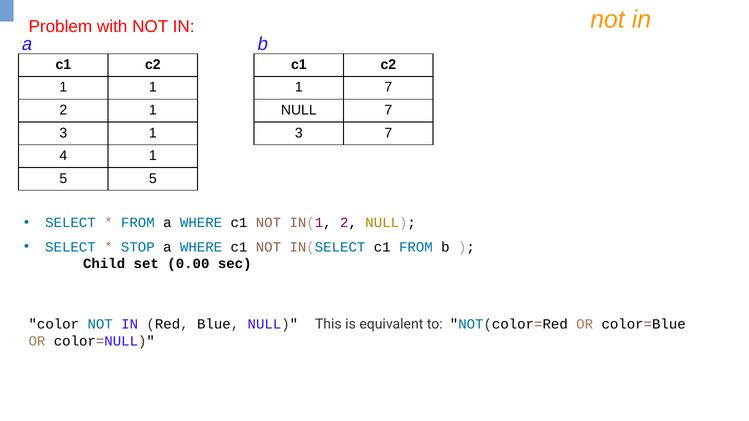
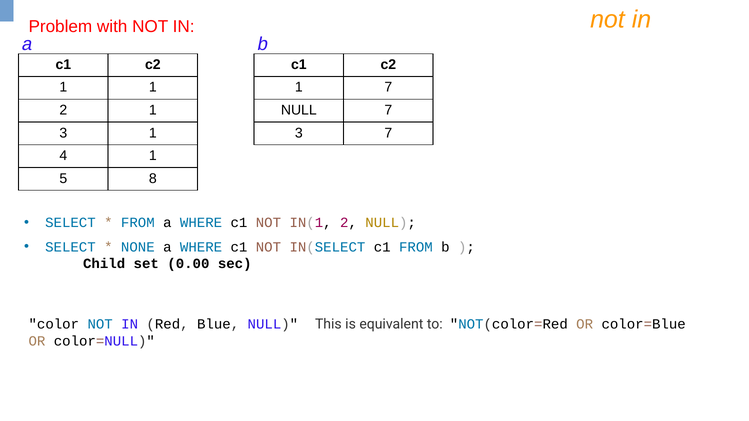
5 5: 5 -> 8 (153, 179)
STOP: STOP -> NONE (138, 247)
